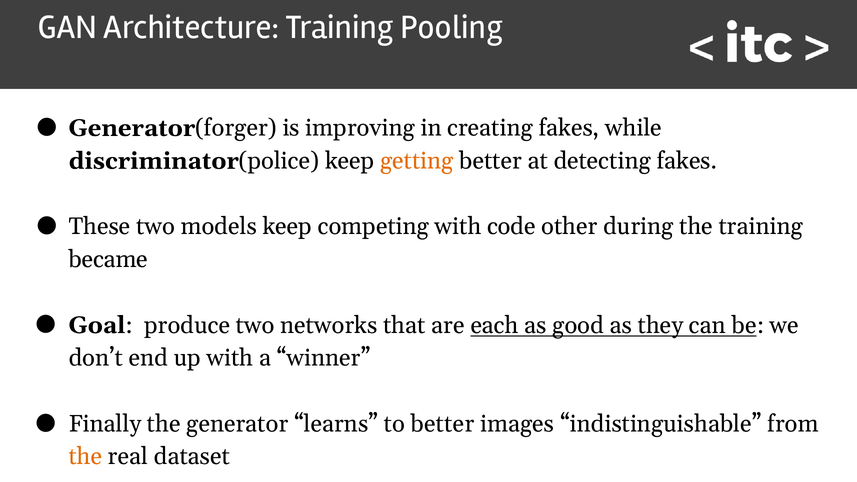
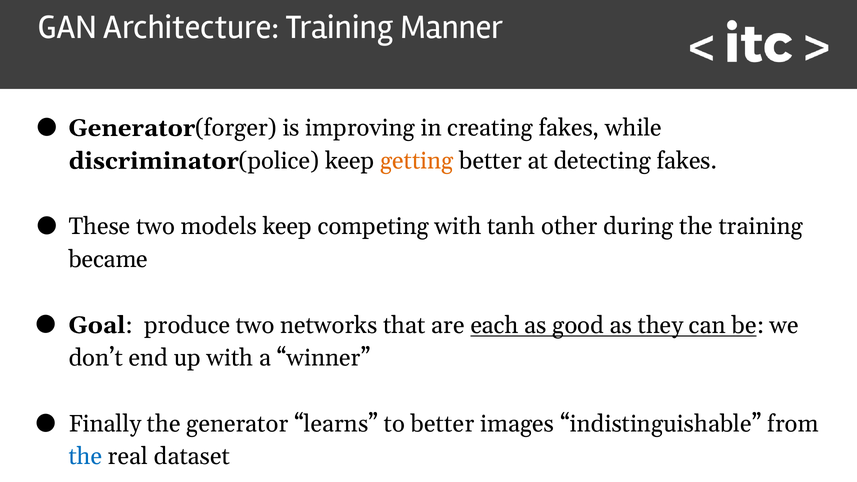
Pooling: Pooling -> Manner (452, 27)
code: code -> tanh (511, 227)
the colour: orange -> blue (85, 457)
